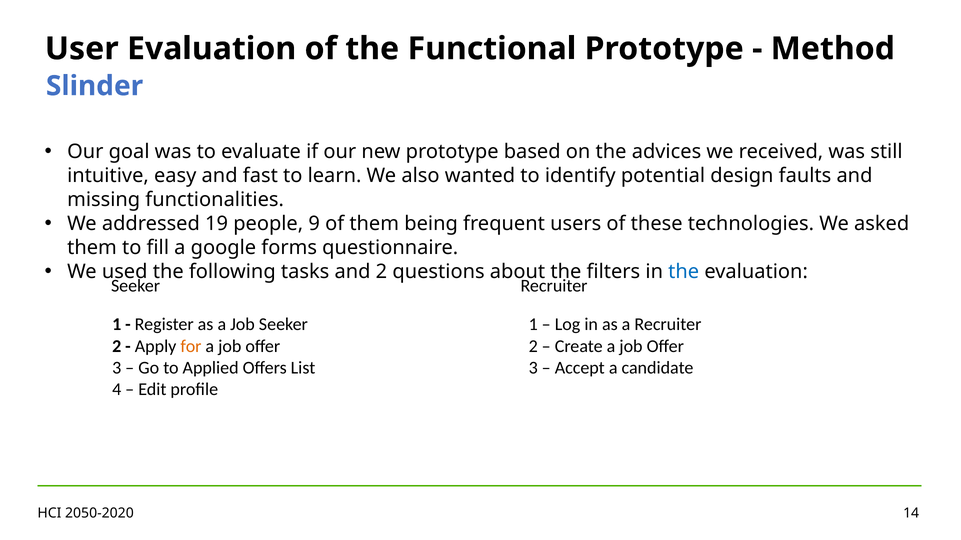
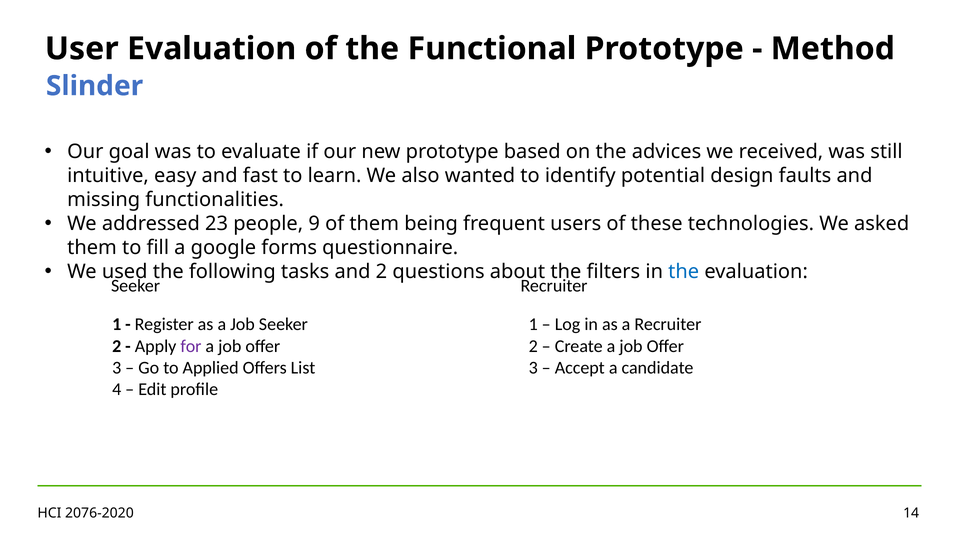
19: 19 -> 23 (217, 224)
for colour: orange -> purple (191, 346)
2050-2020: 2050-2020 -> 2076-2020 (99, 513)
